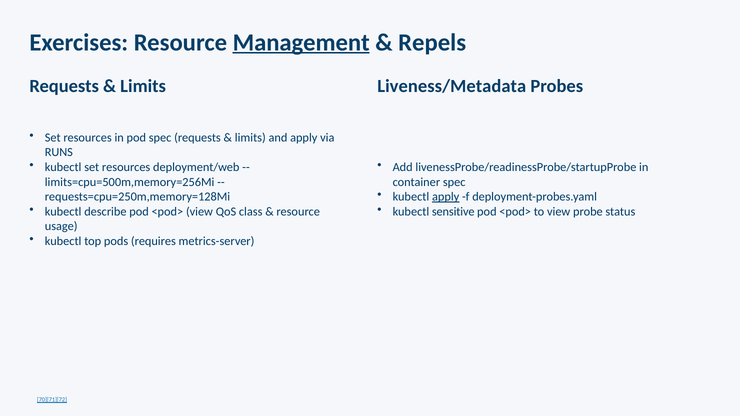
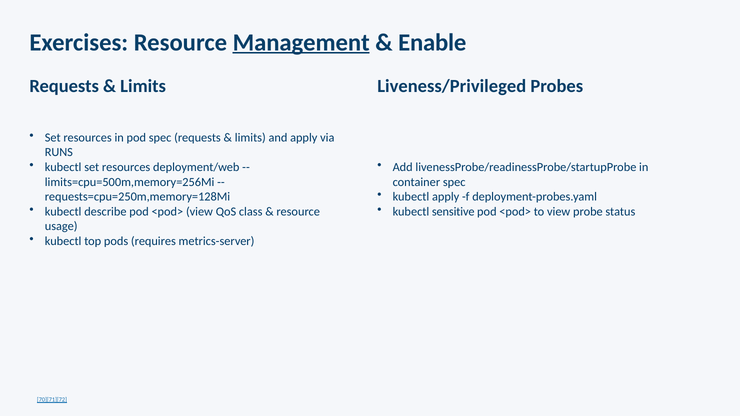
Repels: Repels -> Enable (432, 42)
Liveness/Metadata: Liveness/Metadata -> Liveness/Privileged (452, 86)
apply underline: present -> none (446, 197)
